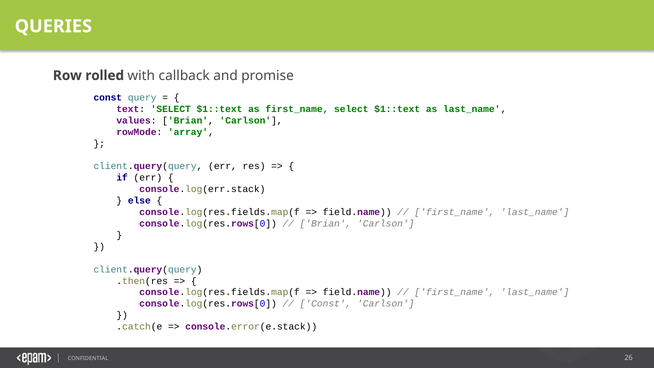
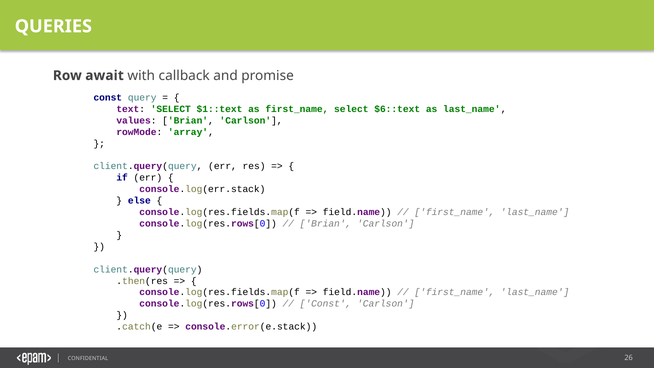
rolled: rolled -> await (105, 76)
first_name select $1::text: $1::text -> $6::text (397, 109)
